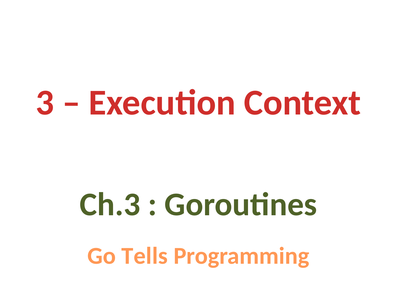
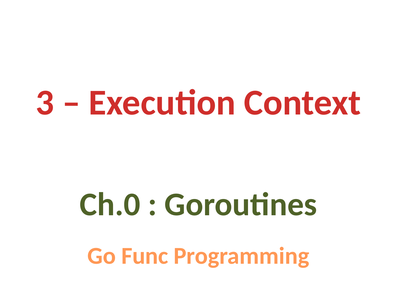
Ch.3: Ch.3 -> Ch.0 (110, 205)
Tells: Tells -> Func (145, 257)
